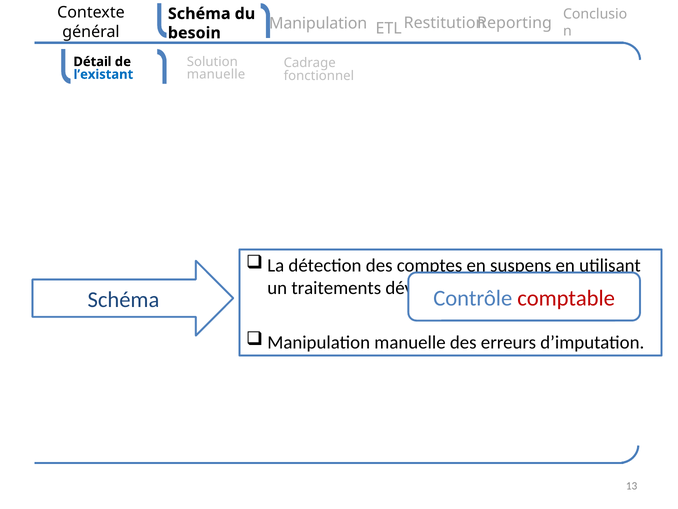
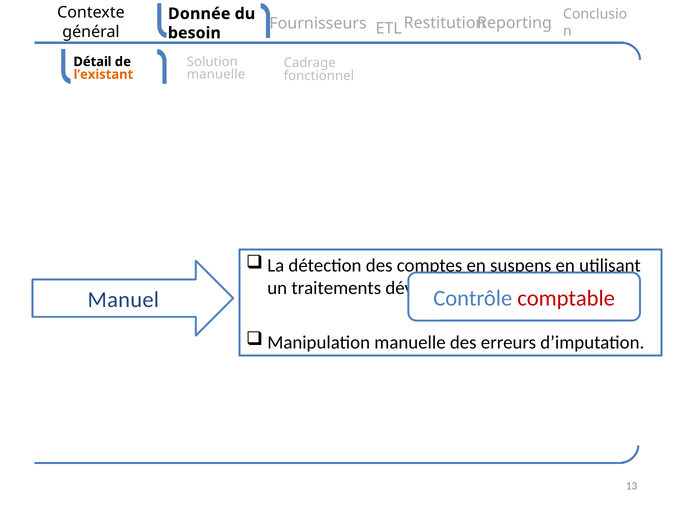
Schéma: Schéma -> Donnée (199, 14)
Manipulation: Manipulation -> Fournisseurs (318, 24)
l’existant colour: blue -> orange (103, 74)
Schéma: Schéma -> Manuel (123, 299)
